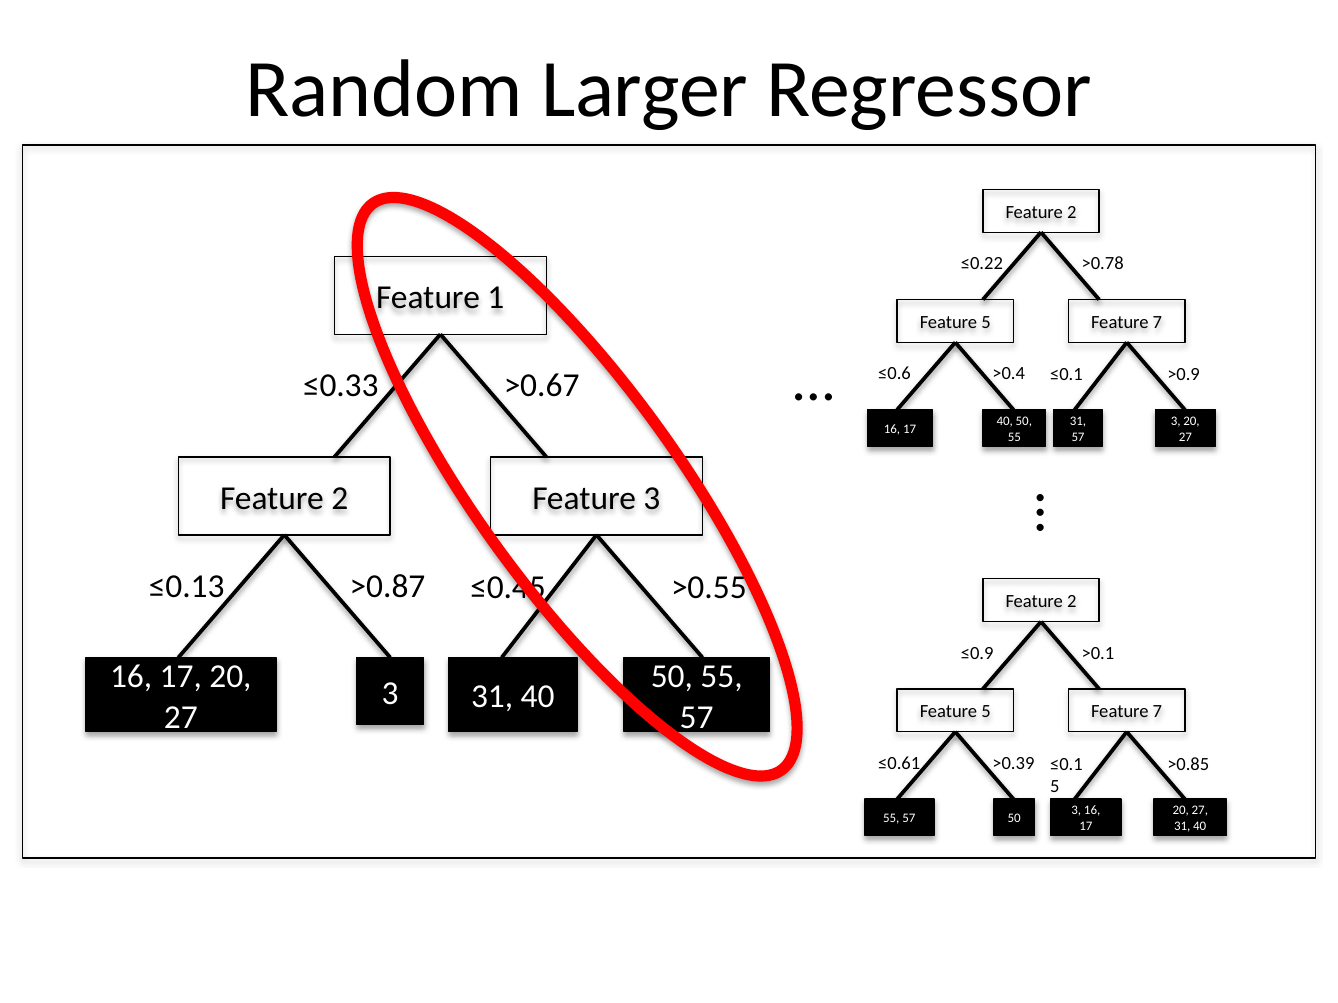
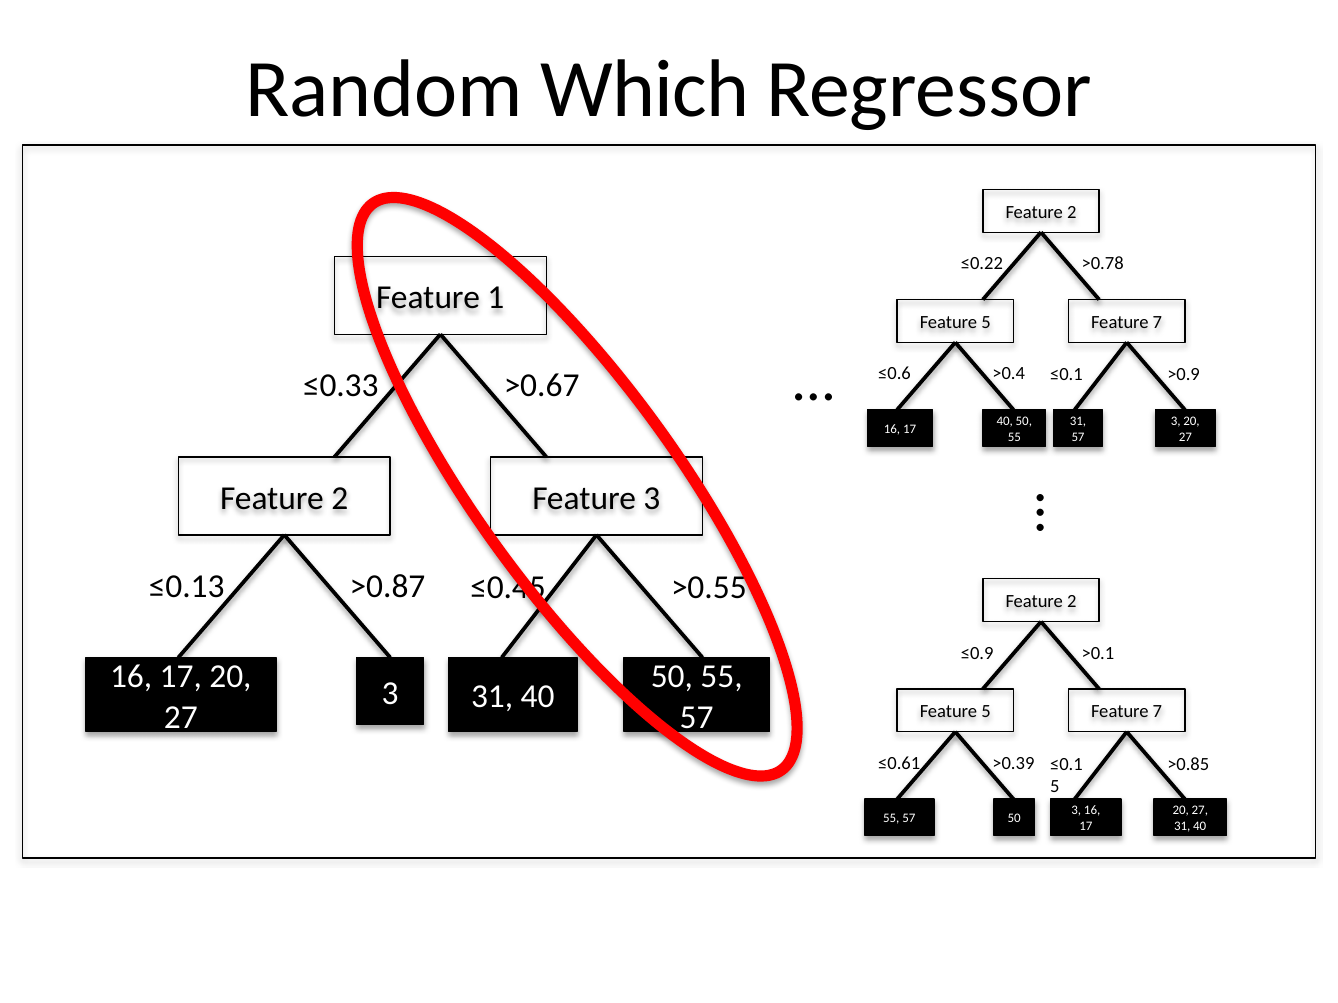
Larger: Larger -> Which (645, 89)
